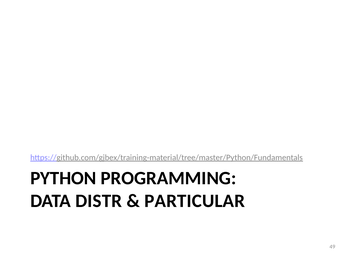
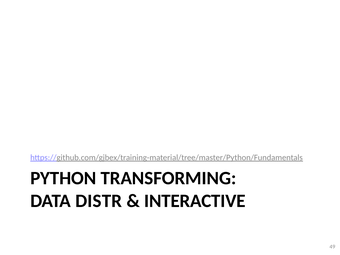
PROGRAMMING: PROGRAMMING -> TRANSFORMING (168, 178)
PARTICULAR: PARTICULAR -> INTERACTIVE (195, 201)
